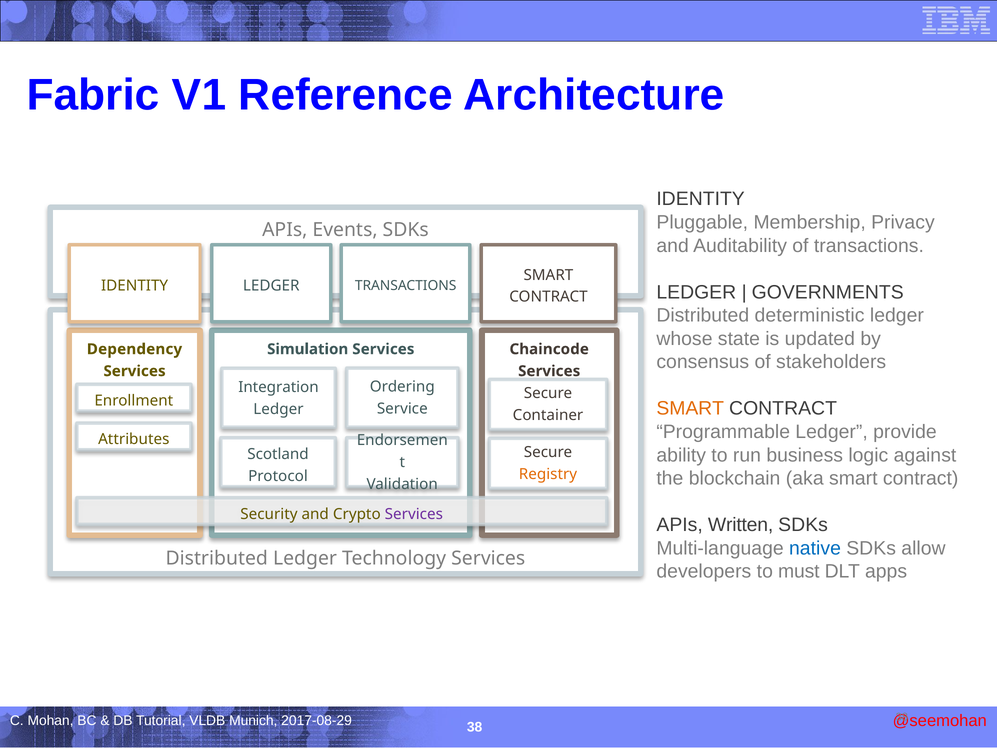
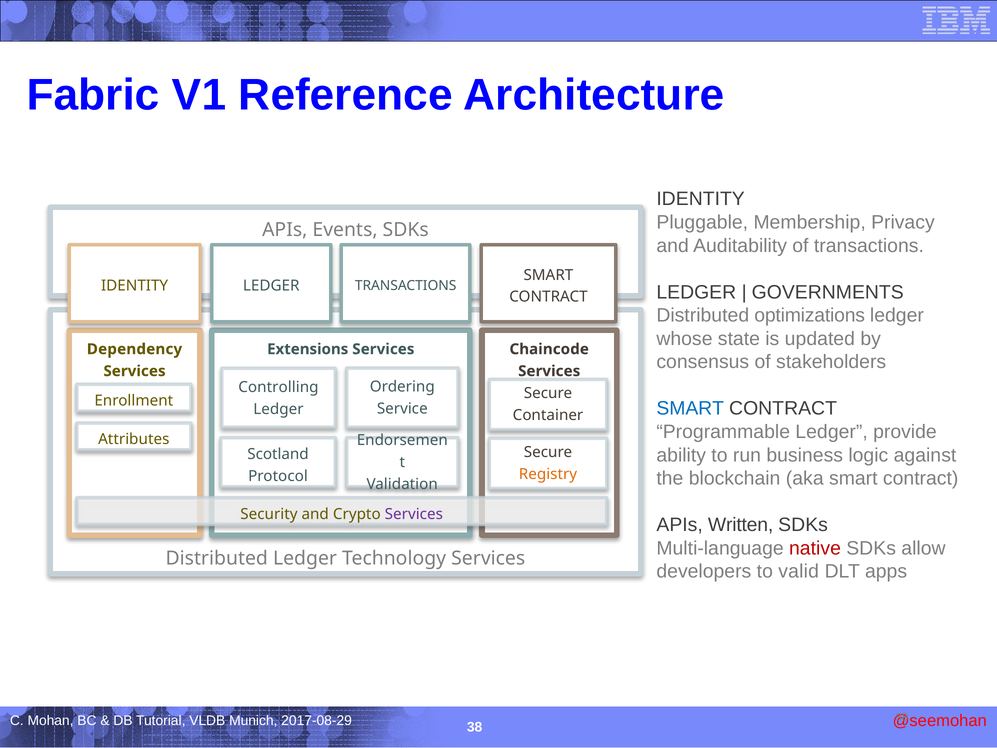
deterministic: deterministic -> optimizations (810, 315)
Simulation: Simulation -> Extensions (308, 349)
Integration: Integration -> Controlling (278, 387)
SMART colour: orange -> blue (690, 408)
native colour: blue -> red (815, 548)
must: must -> valid (799, 571)
